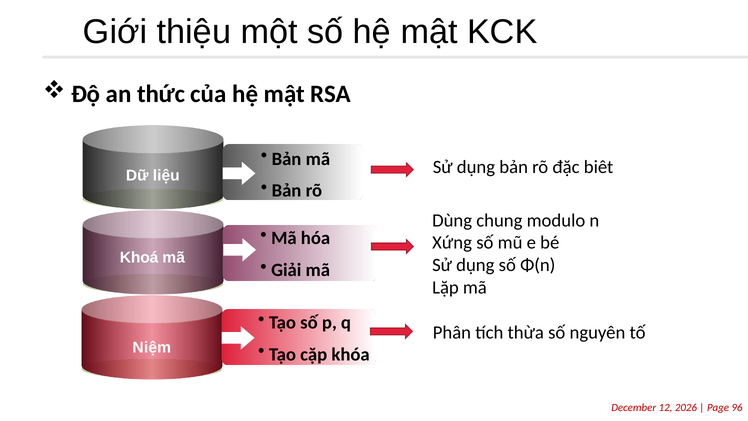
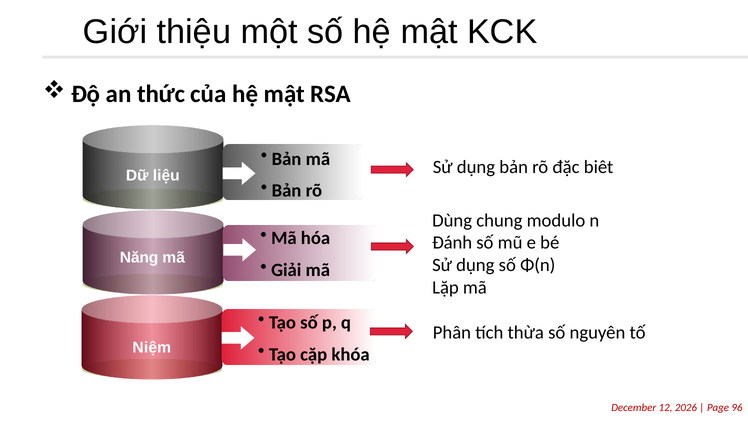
Xứng: Xứng -> Đánh (452, 243)
Khoá: Khoá -> Năng (139, 258)
